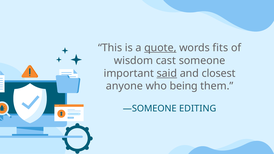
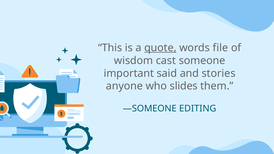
fits: fits -> file (220, 48)
said underline: present -> none (167, 73)
closest: closest -> stories (219, 73)
being: being -> slides (184, 86)
